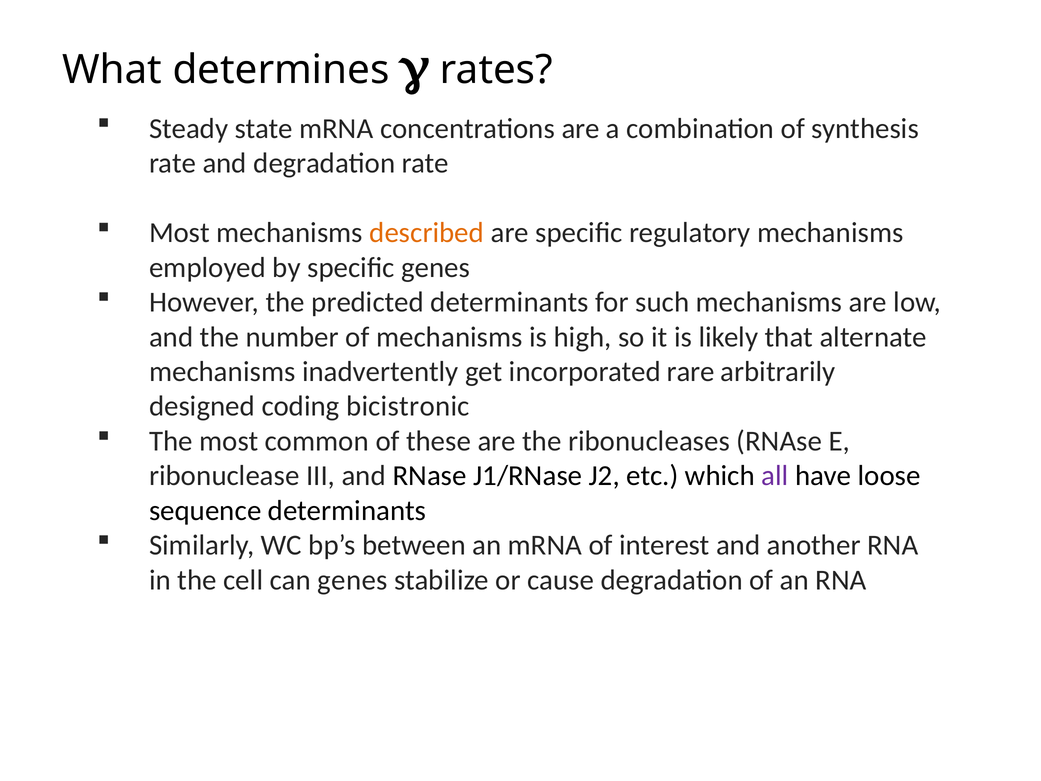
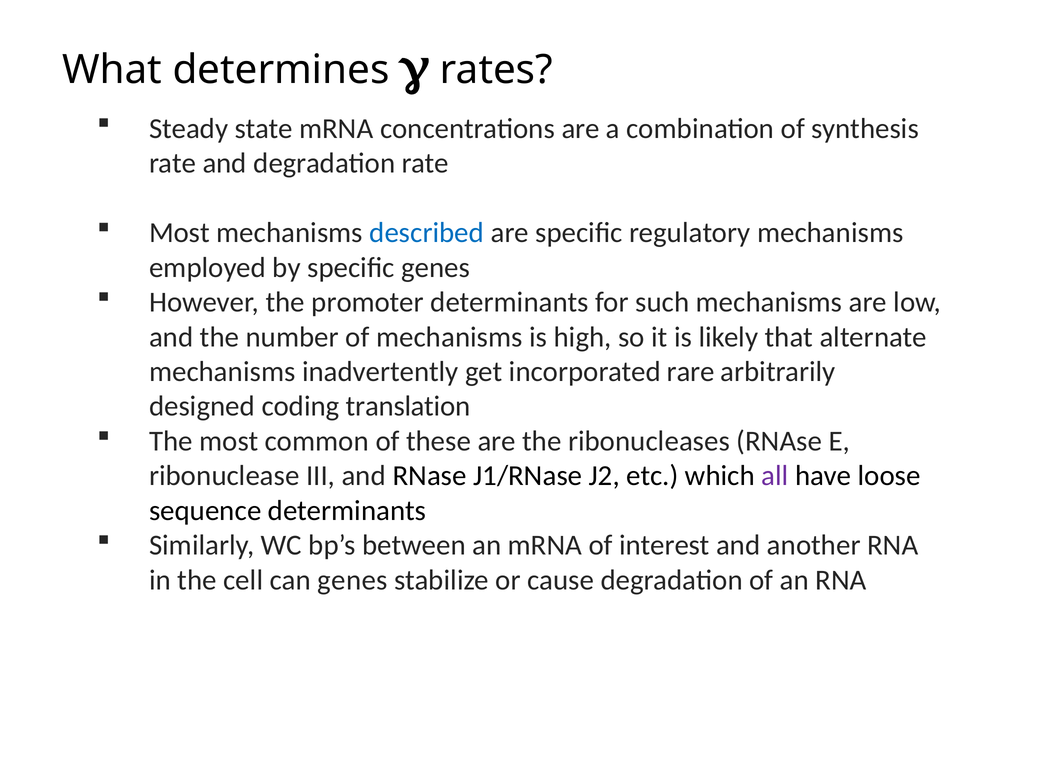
described colour: orange -> blue (427, 233)
predicted: predicted -> promoter (368, 302)
bicistronic: bicistronic -> translation (408, 406)
